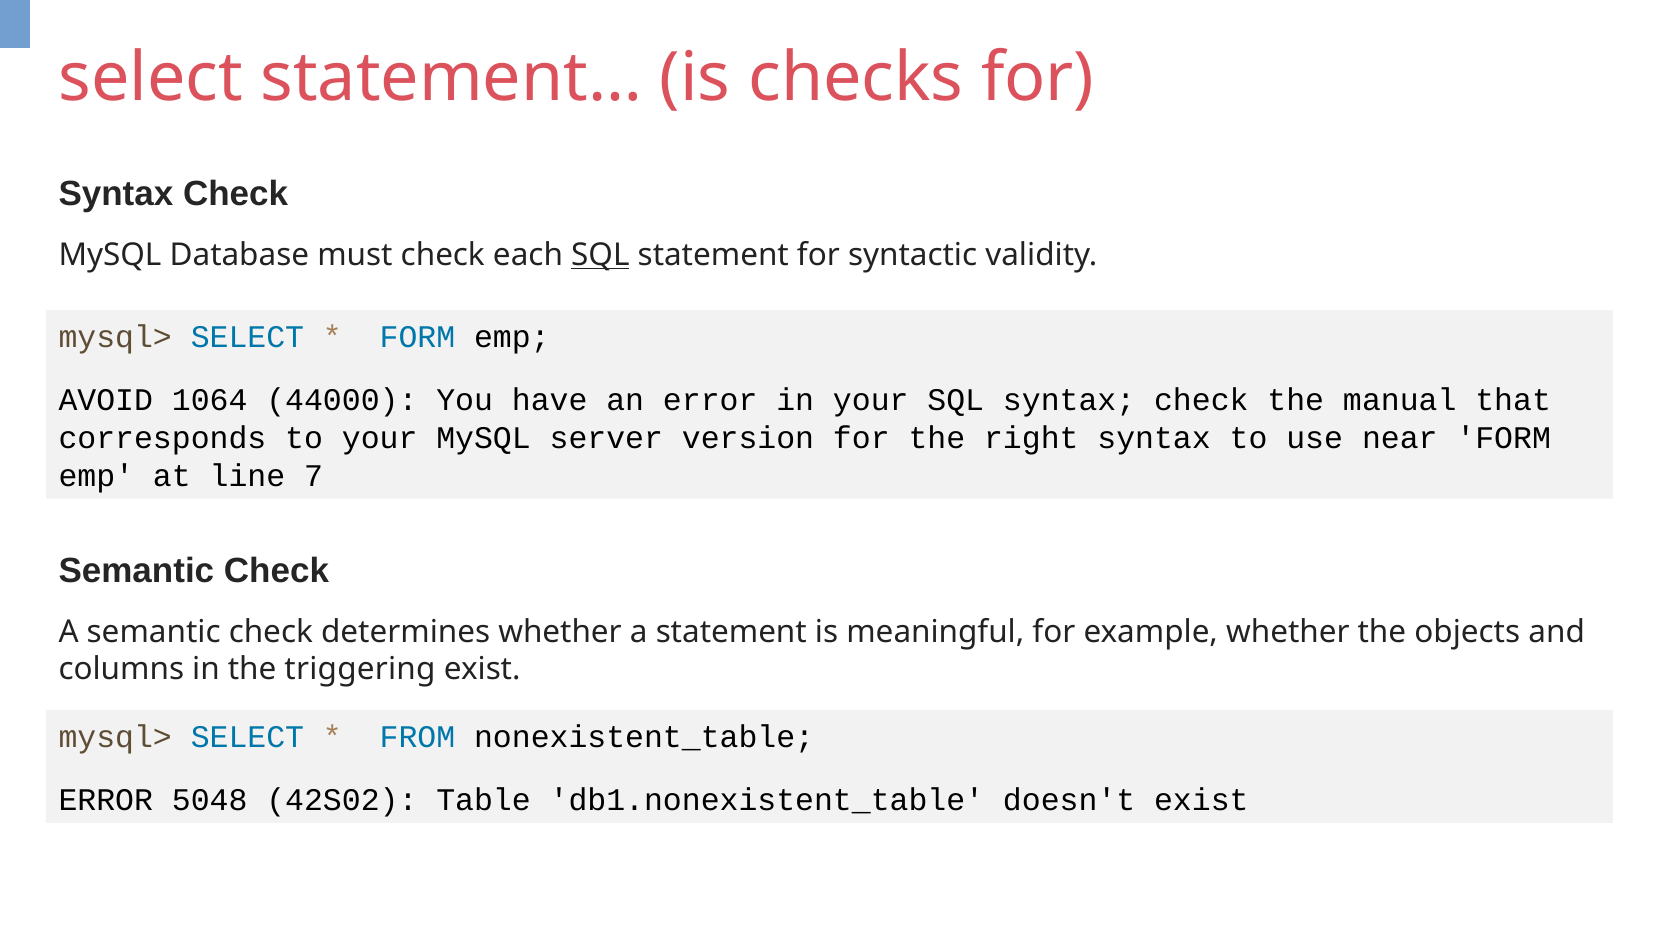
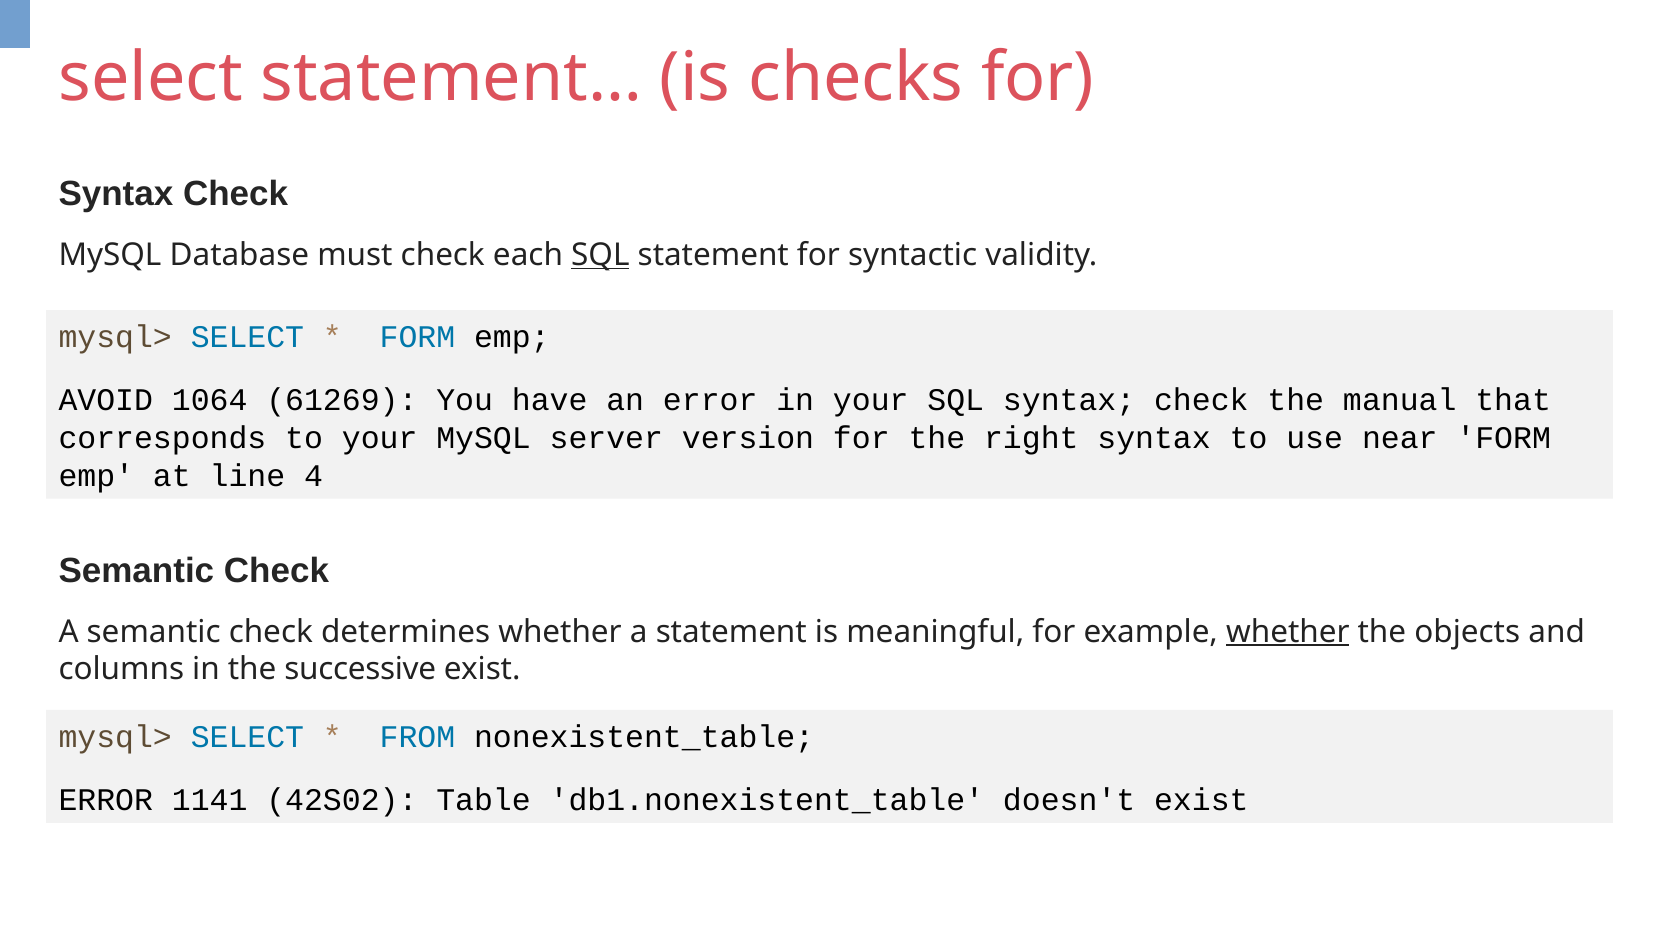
44000: 44000 -> 61269 (342, 400)
7: 7 -> 4 (314, 476)
whether underline: none -> present (1288, 632)
triggering: triggering -> successive (360, 670)
5048: 5048 -> 1141 (210, 800)
